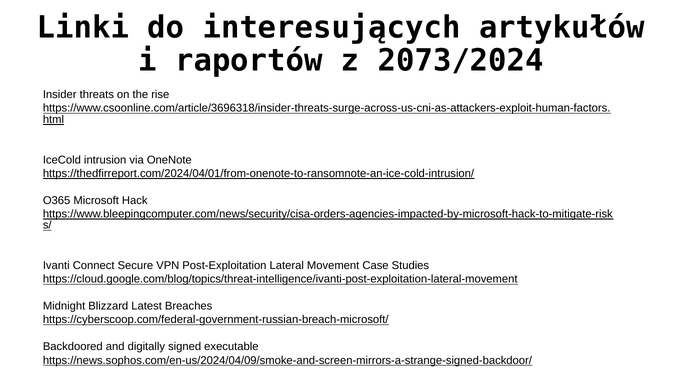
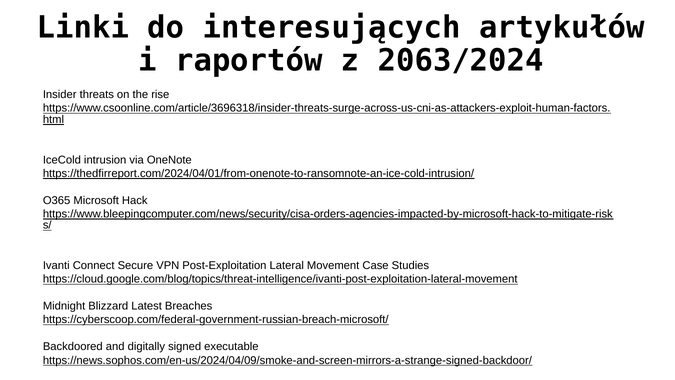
2073/2024: 2073/2024 -> 2063/2024 (461, 61)
